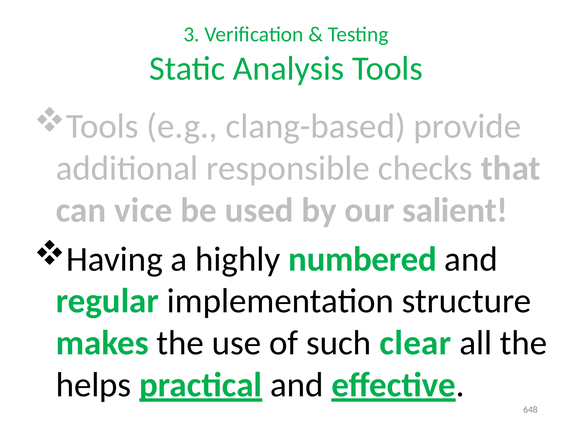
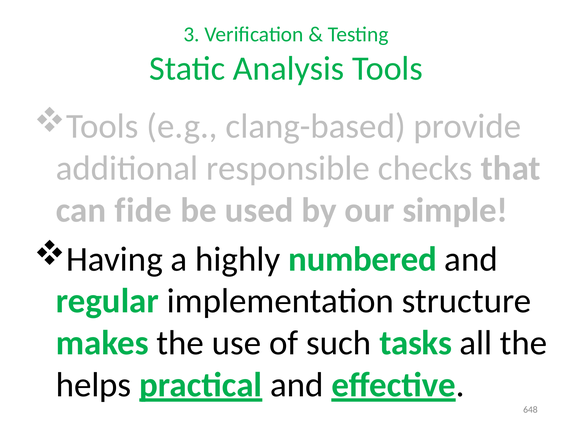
vice: vice -> fide (143, 210)
salient: salient -> simple (455, 210)
clear: clear -> tasks (416, 343)
